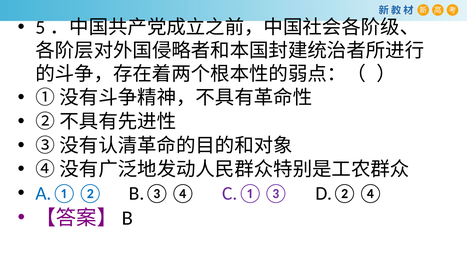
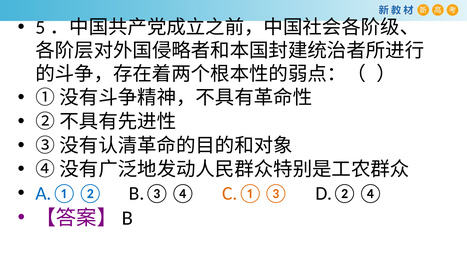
C.①③ colour: purple -> orange (256, 194)
